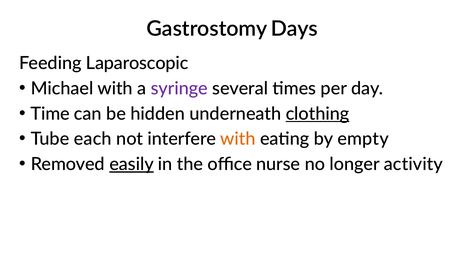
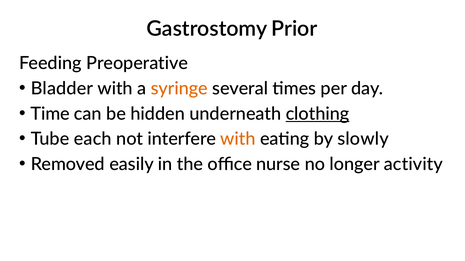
Days: Days -> Prior (294, 29)
Laparoscopic: Laparoscopic -> Preoperative (137, 63)
Michael: Michael -> Bladder (62, 89)
syringe colour: purple -> orange (179, 89)
empty: empty -> slowly (363, 139)
easily underline: present -> none (132, 165)
